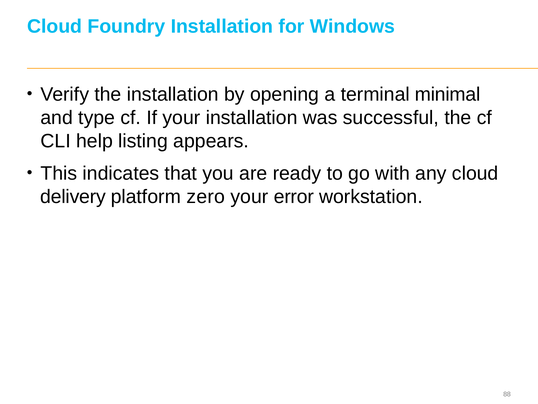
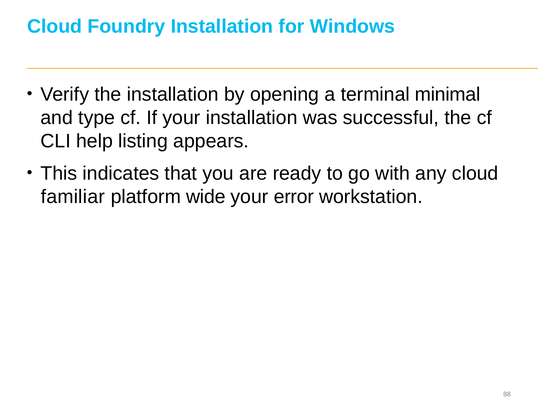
delivery: delivery -> familiar (73, 196)
zero: zero -> wide (206, 196)
